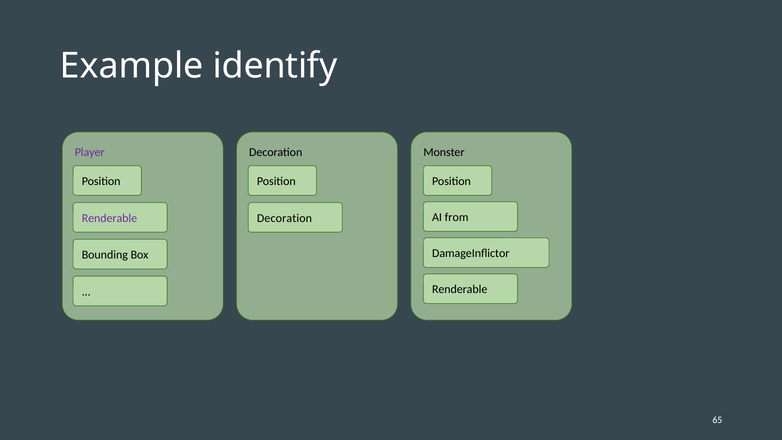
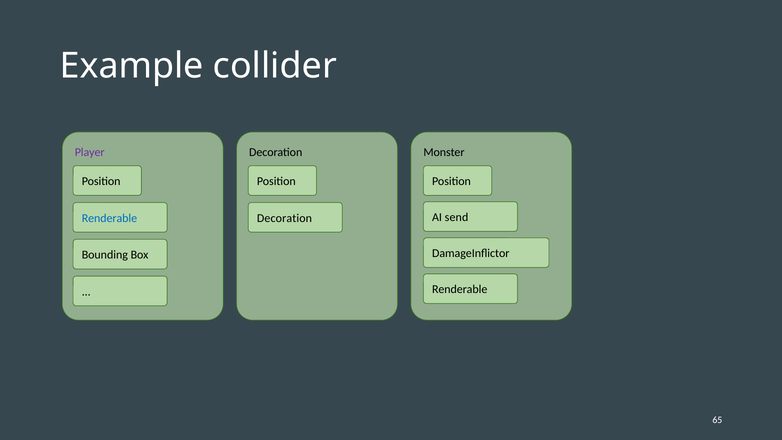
identify: identify -> collider (275, 66)
from: from -> send (457, 217)
Renderable colour: purple -> blue (109, 218)
